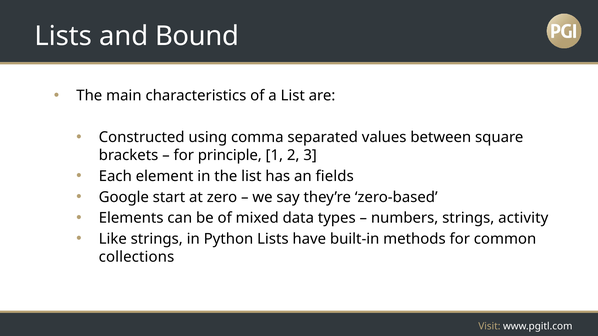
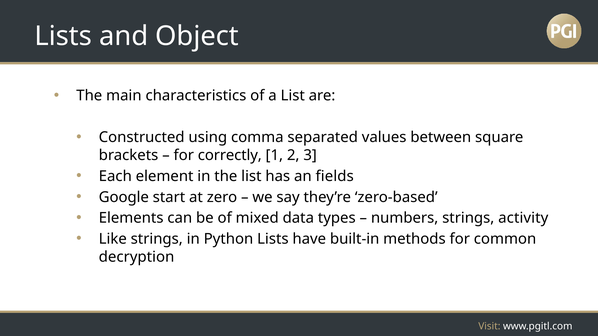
Bound: Bound -> Object (197, 36)
principle: principle -> correctly (230, 155)
collections: collections -> decryption (137, 257)
